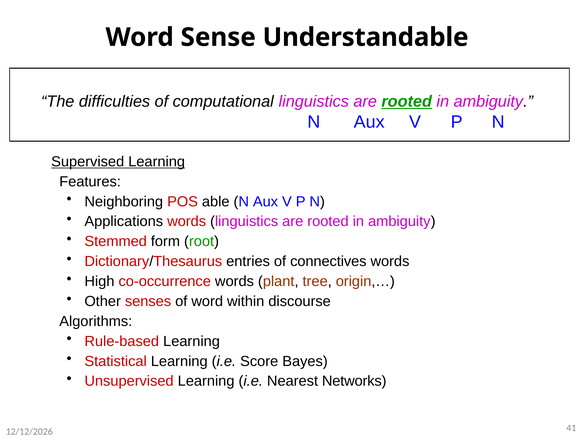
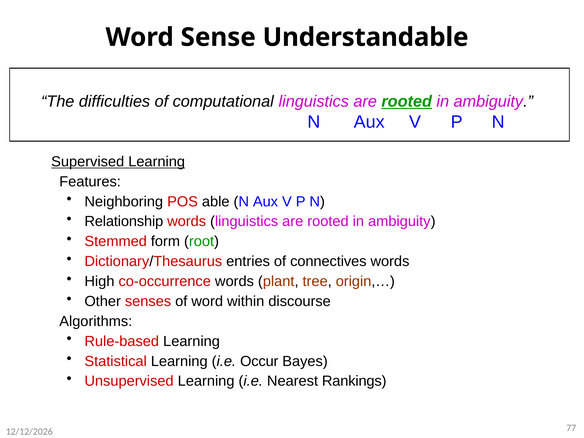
Applications: Applications -> Relationship (124, 221)
Score: Score -> Occur (259, 361)
Networks: Networks -> Rankings (354, 381)
41: 41 -> 77 (571, 428)
